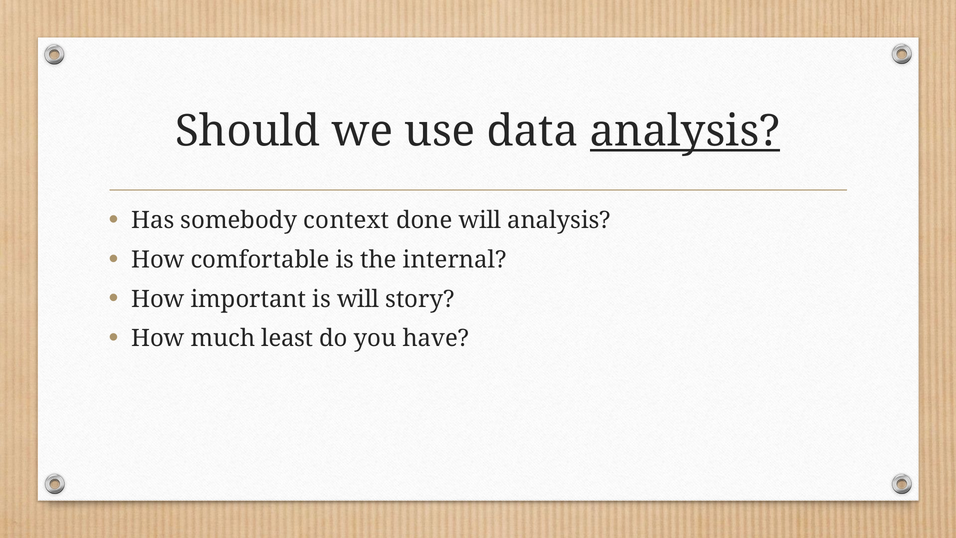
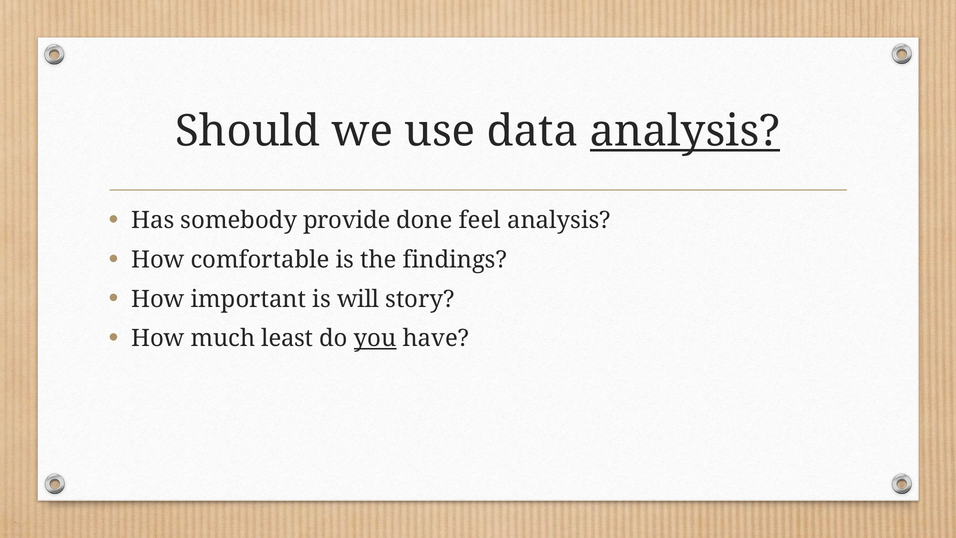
context: context -> provide (347, 220)
done will: will -> feel (480, 220)
internal: internal -> findings (455, 260)
you underline: none -> present (375, 338)
